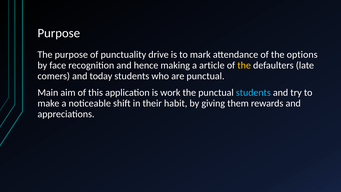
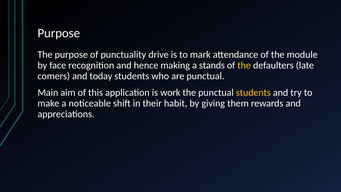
options: options -> module (302, 55)
article: article -> stands (212, 65)
students colour: light blue -> yellow (253, 93)
